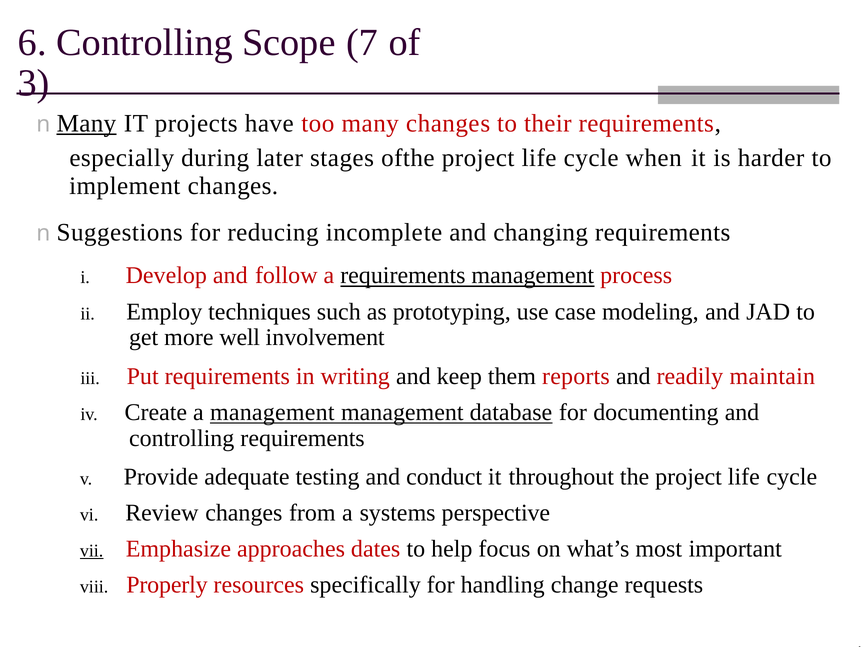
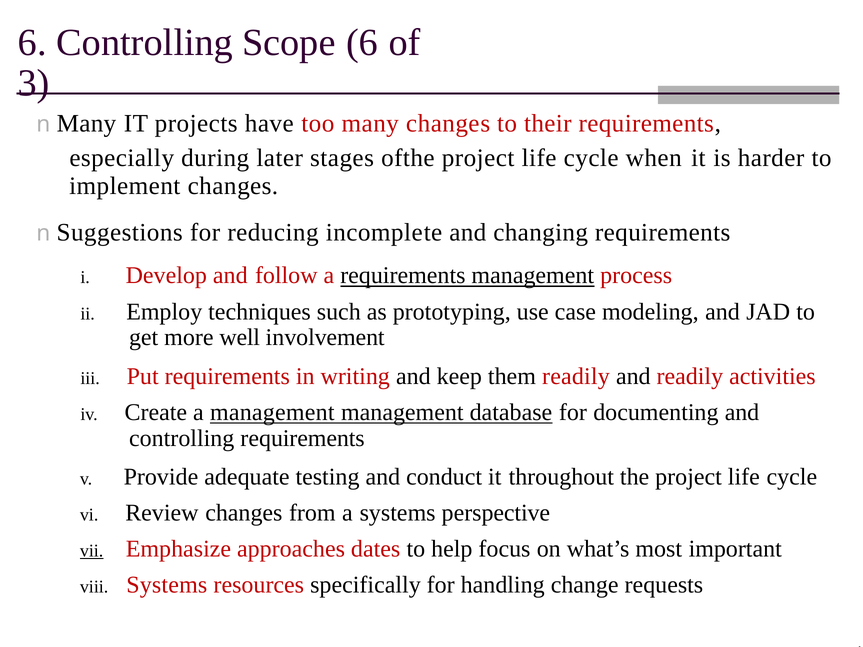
Scope 7: 7 -> 6 (362, 42)
Many underline: present -> none (86, 123)
them reports: reports -> readily (576, 376)
maintain: maintain -> activities (772, 376)
viii Properly: Properly -> Systems (167, 585)
